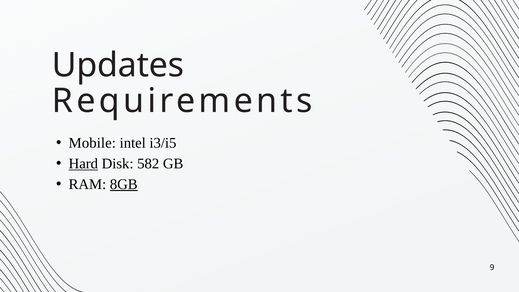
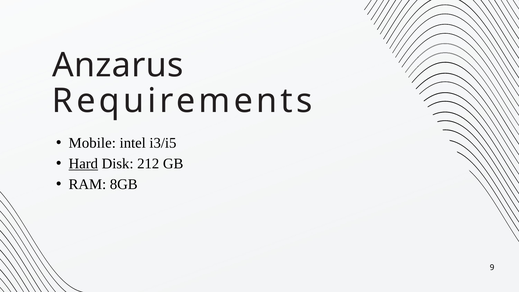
Updates: Updates -> Anzarus (118, 65)
582: 582 -> 212 (148, 164)
8GB underline: present -> none (124, 184)
